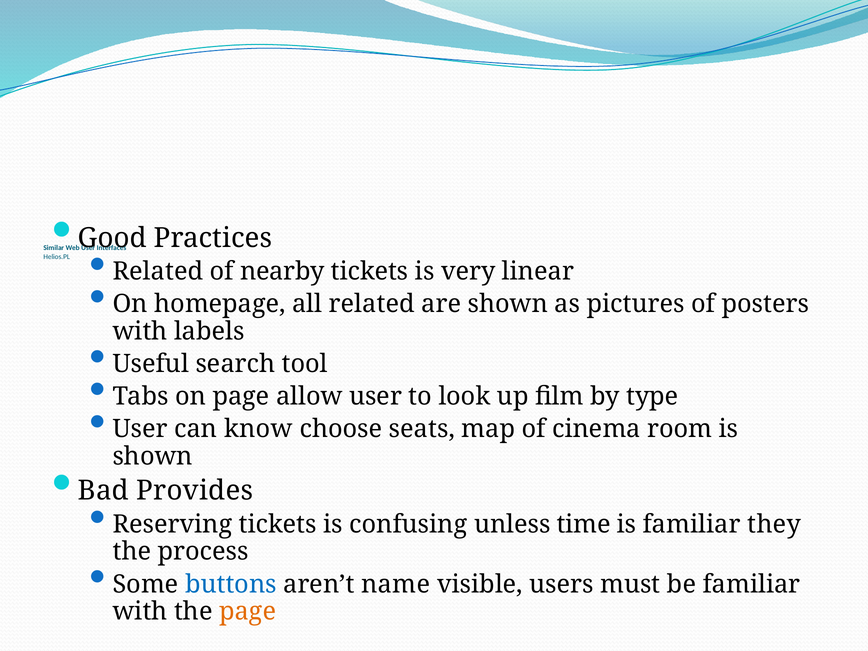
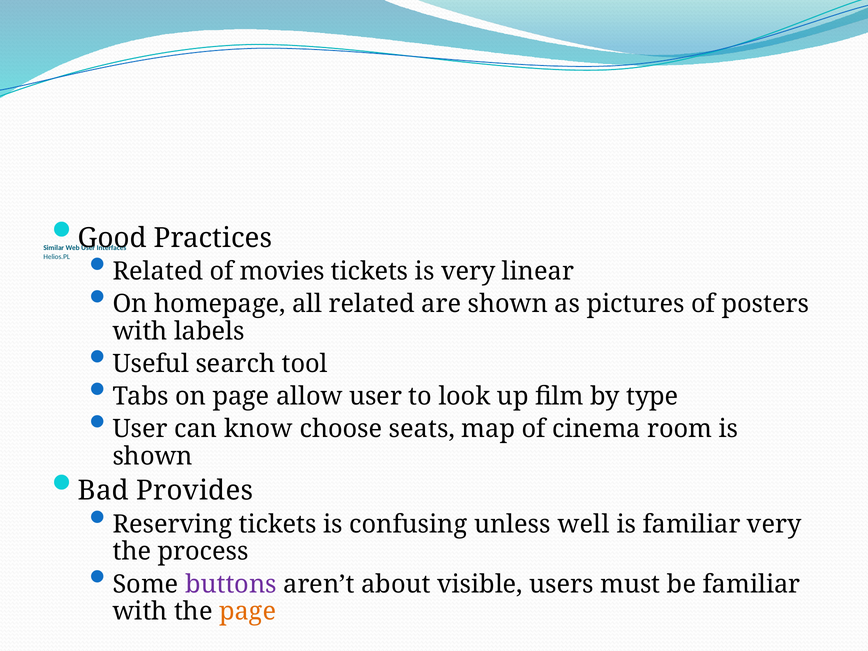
nearby: nearby -> movies (282, 271)
time: time -> well (583, 524)
familiar they: they -> very (774, 524)
buttons colour: blue -> purple (231, 584)
name: name -> about (396, 584)
